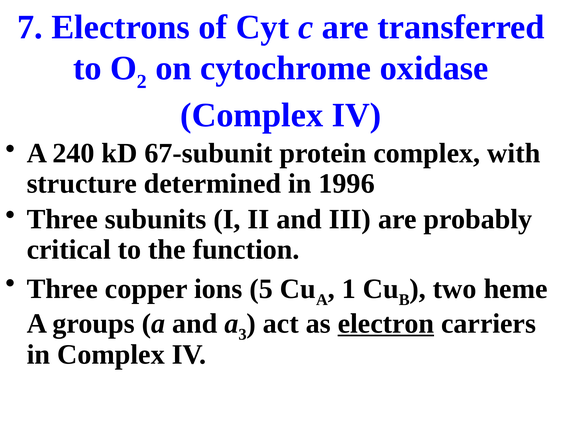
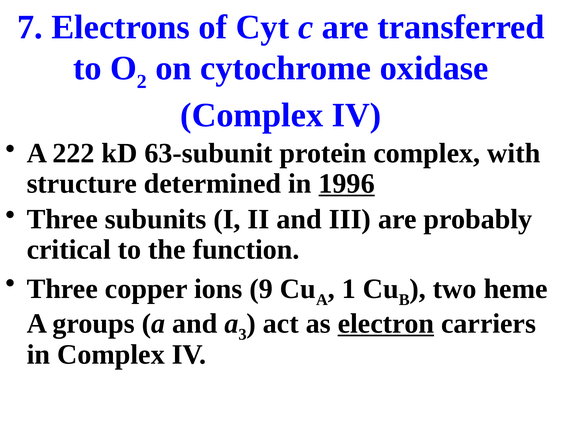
240: 240 -> 222 (74, 153)
67-subunit: 67-subunit -> 63-subunit (209, 153)
1996 underline: none -> present (347, 184)
5: 5 -> 9 (261, 289)
